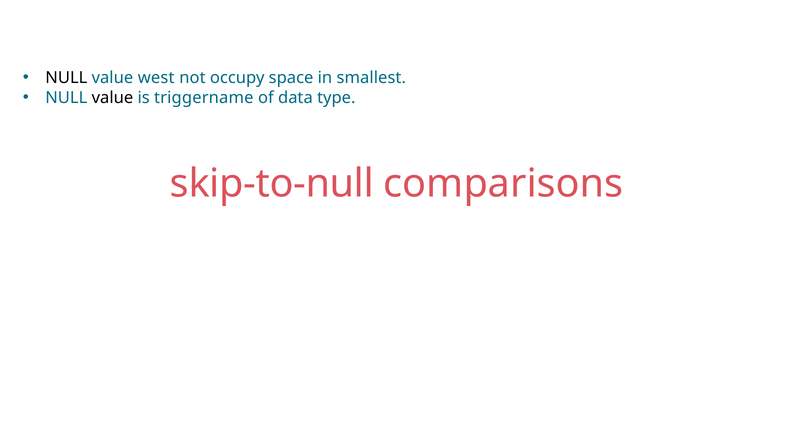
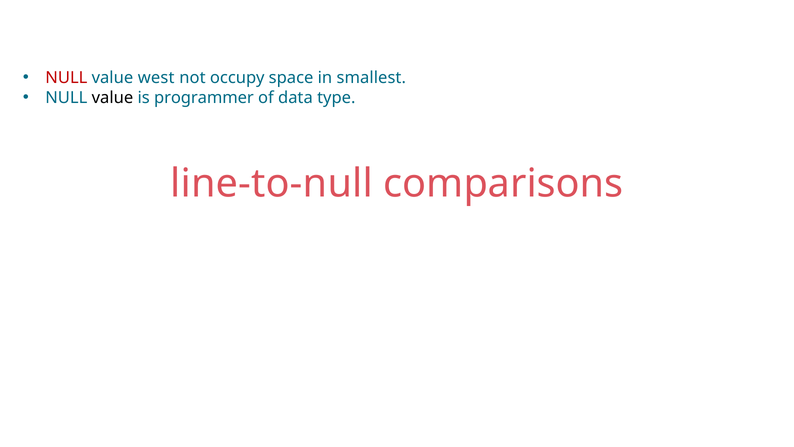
NULL colour: black -> red (66, 78)
triggername: triggername -> programmer (204, 98)
skip-to-null: skip-to-null -> line-to-null (272, 183)
